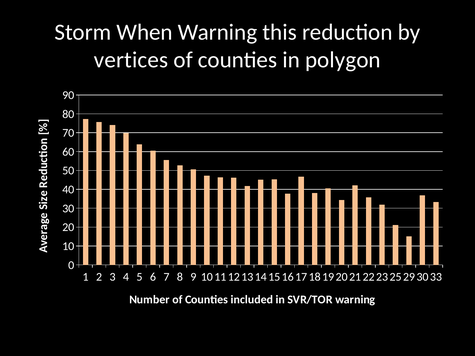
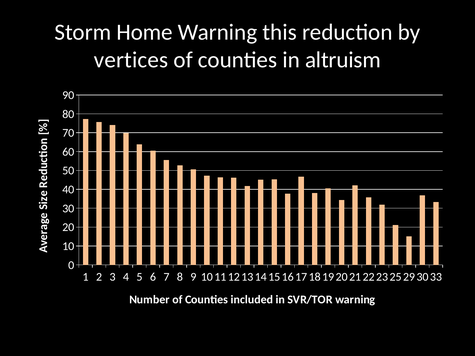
When: When -> Home (145, 32)
polygon: polygon -> altruism (343, 60)
